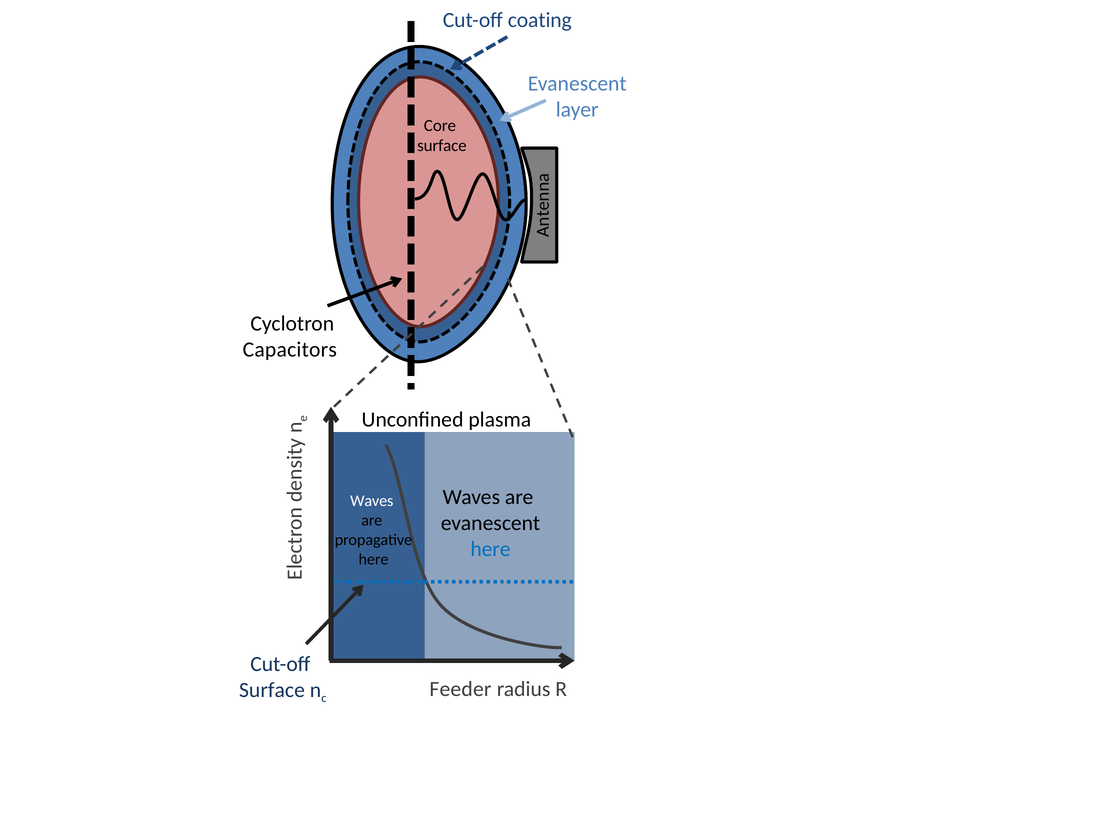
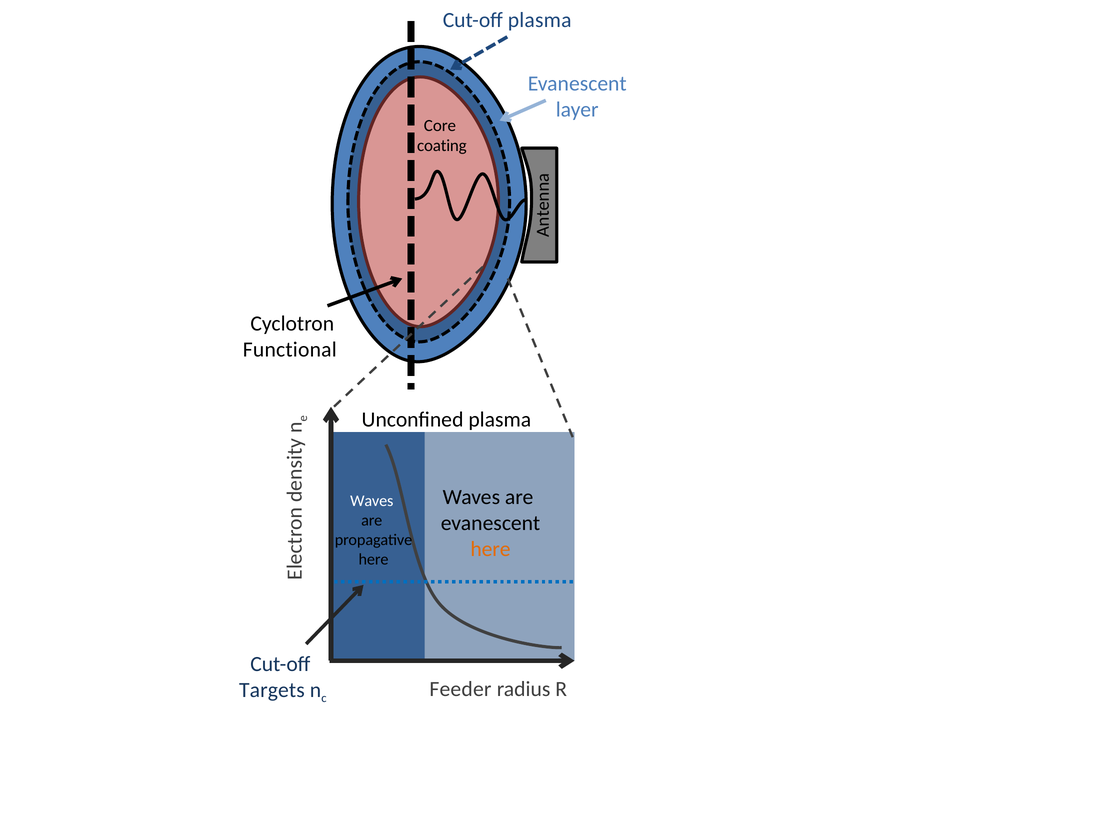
Cut-off coating: coating -> plasma (540, 20)
surface: surface -> coating (442, 146)
Capacitors: Capacitors -> Functional (290, 350)
here colour: blue -> orange (490, 549)
Surface: Surface -> Targets (272, 690)
